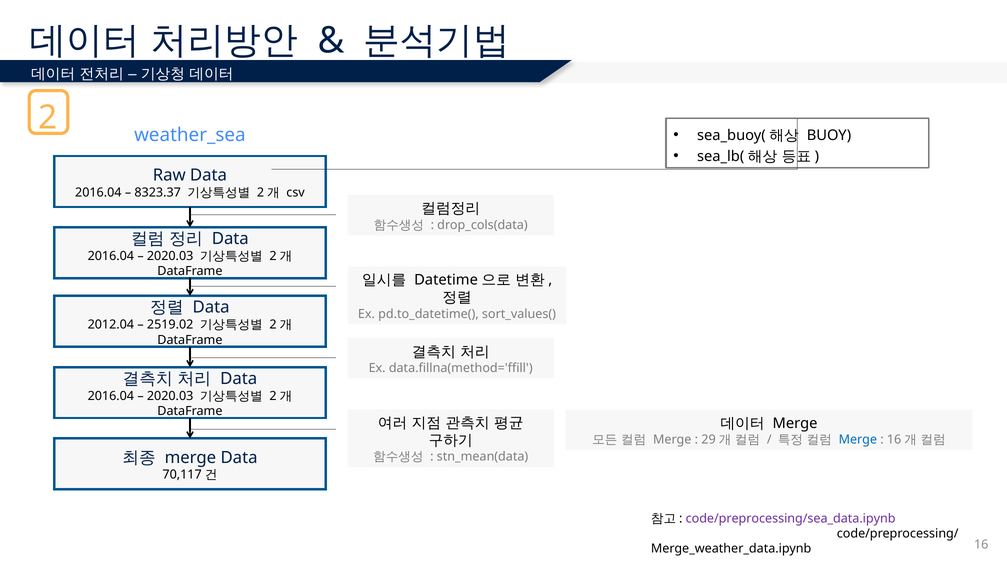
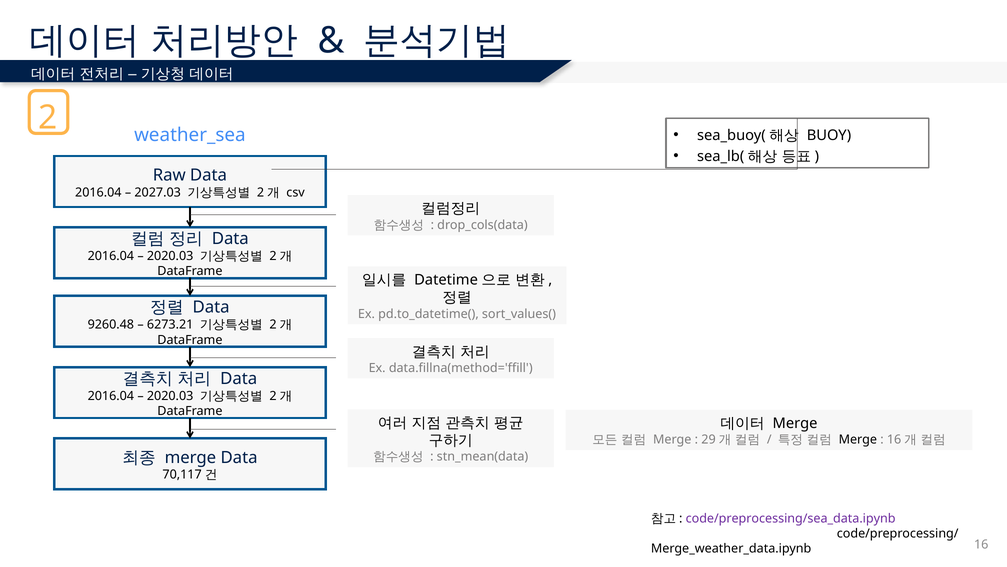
8323.37: 8323.37 -> 2027.03 (158, 192)
2012.04: 2012.04 -> 9260.48 (111, 324)
2519.02: 2519.02 -> 6273.21 (170, 324)
Merge colour: blue -> black (858, 439)
